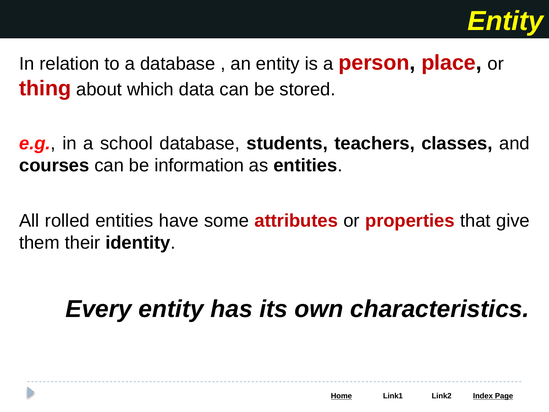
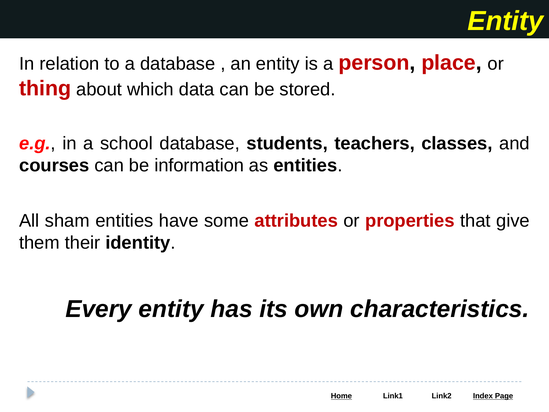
rolled: rolled -> sham (67, 221)
